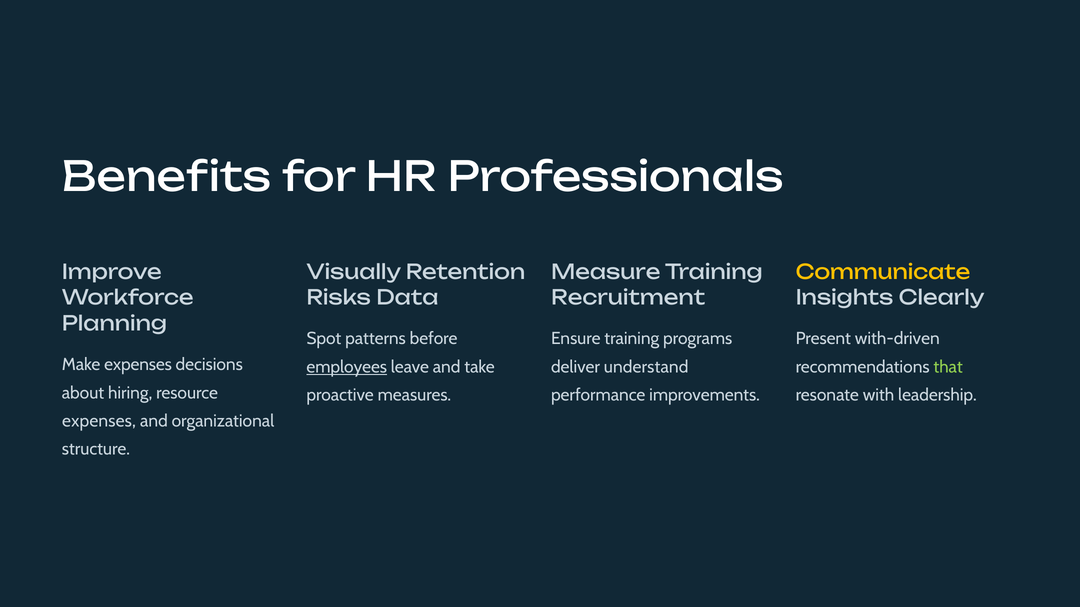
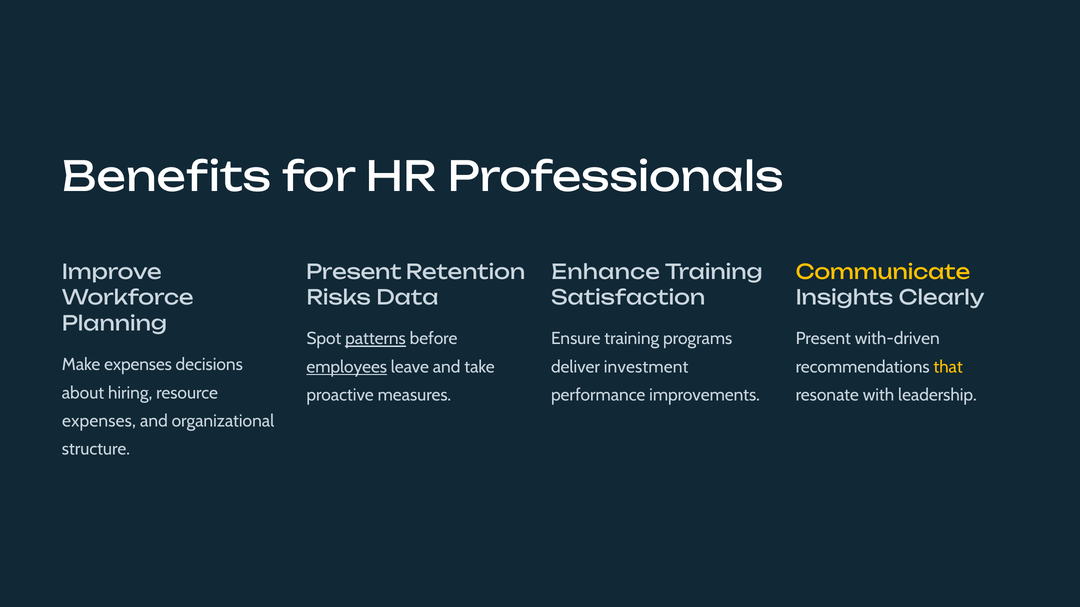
Visually: Visually -> Present (354, 272)
Measure: Measure -> Enhance (606, 272)
Recruitment: Recruitment -> Satisfaction (628, 298)
patterns underline: none -> present (375, 339)
understand: understand -> investment (646, 367)
that colour: light green -> yellow (948, 367)
